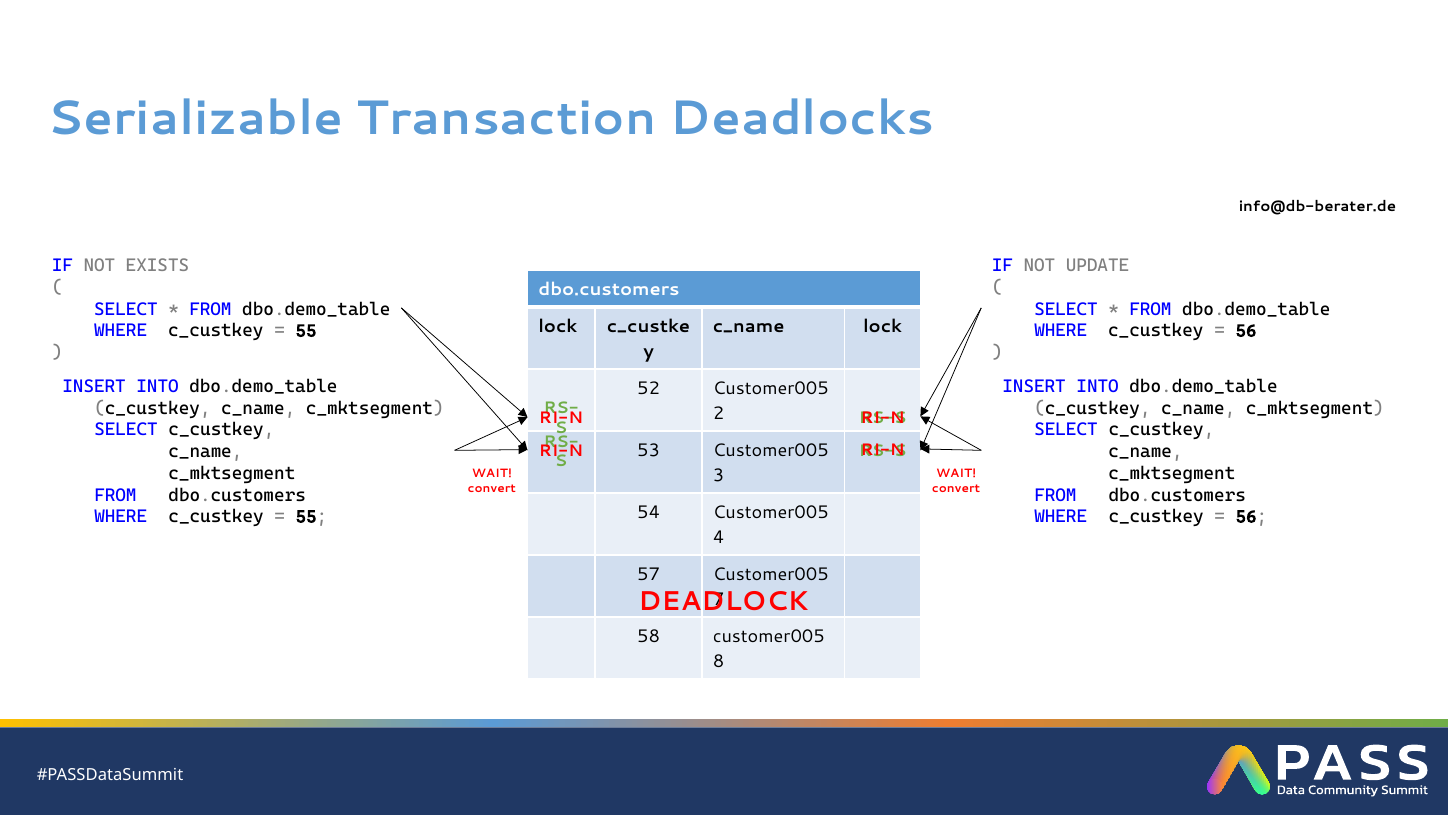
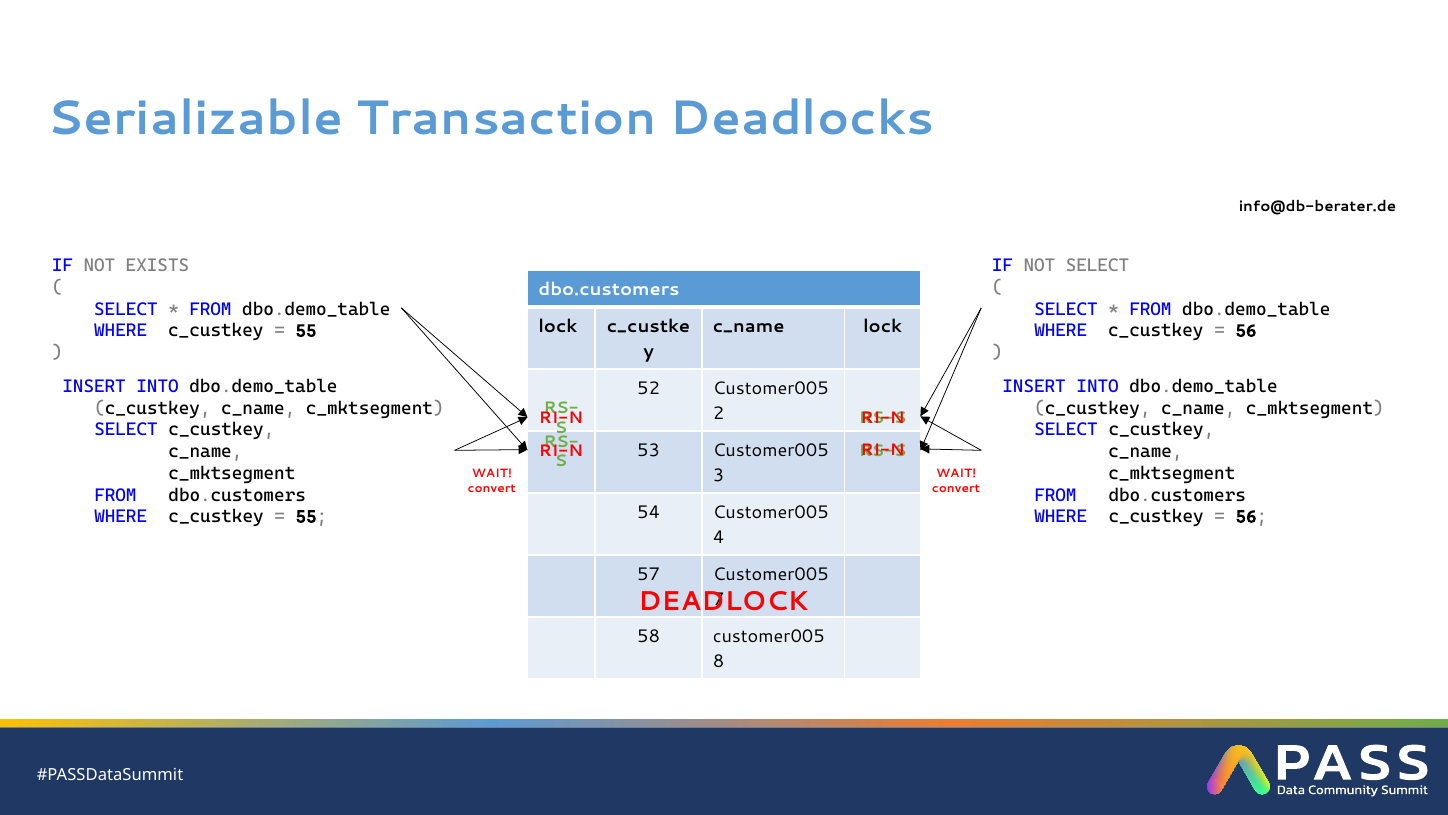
NOT UPDATE: UPDATE -> SELECT (1097, 266)
